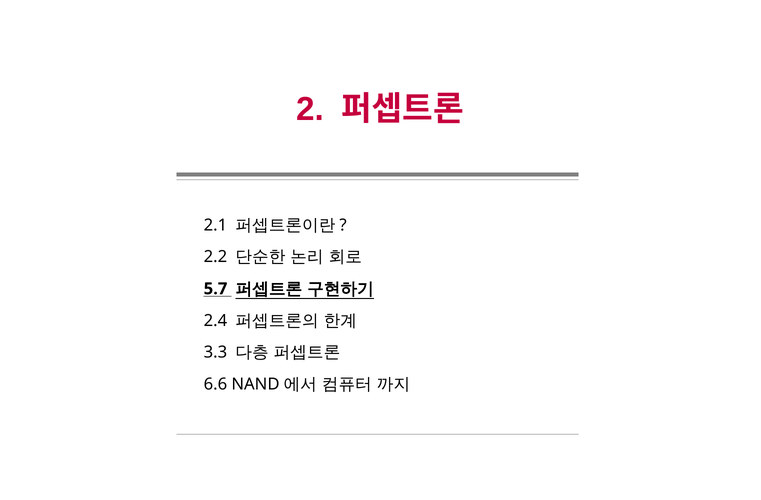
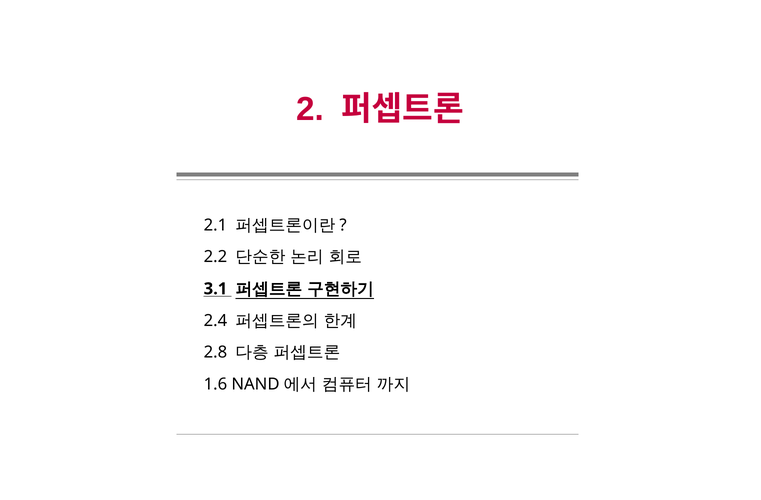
5.7: 5.7 -> 3.1 (216, 289)
3.3: 3.3 -> 2.8 (215, 352)
6.6: 6.6 -> 1.6 (215, 384)
